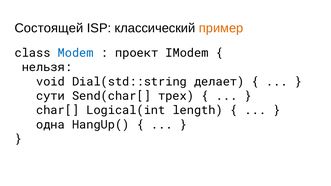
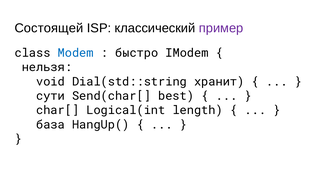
пример colour: orange -> purple (221, 28)
проект: проект -> быстро (137, 53)
делает: делает -> хранит (219, 82)
трех: трех -> best (176, 96)
одна: одна -> база (50, 125)
